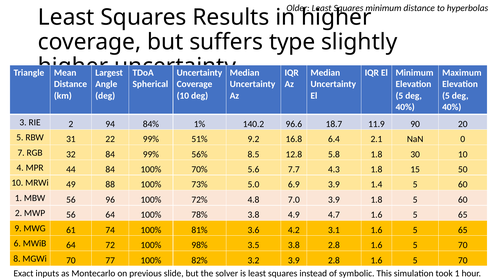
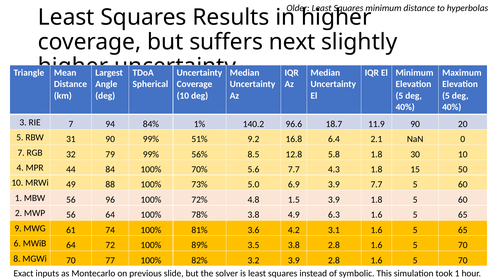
type: type -> next (292, 42)
RIE 2: 2 -> 7 (71, 124)
31 22: 22 -> 90 (110, 139)
32 84: 84 -> 79 (110, 154)
3.9 1.4: 1.4 -> 7.7 (376, 184)
7.0: 7.0 -> 1.5 (294, 199)
4.7: 4.7 -> 6.3 (334, 215)
98%: 98% -> 89% (200, 245)
